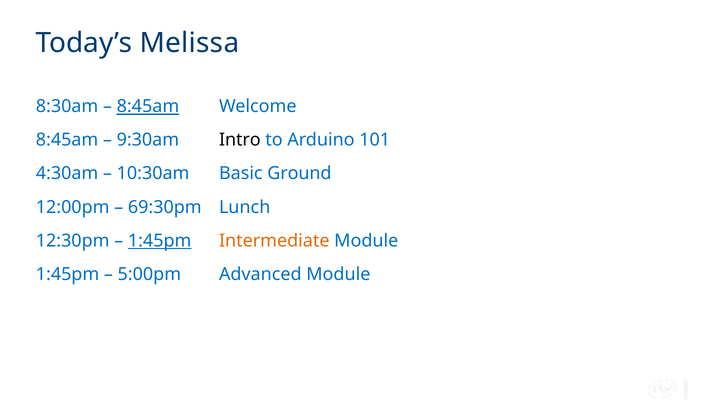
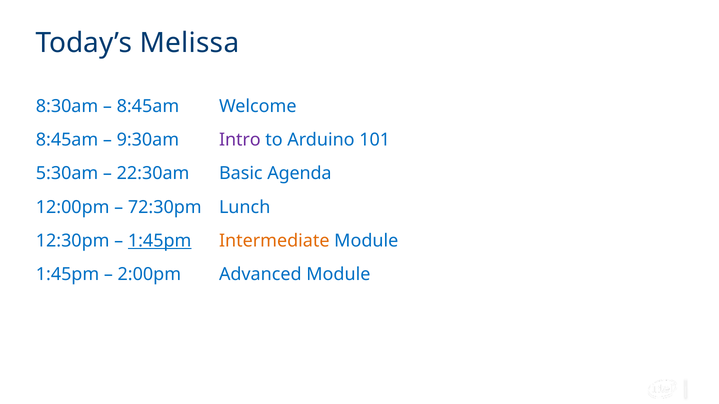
8:45am underline: present -> none (148, 107)
Intro colour: black -> purple (240, 140)
4:30am: 4:30am -> 5:30am (67, 174)
10:30am: 10:30am -> 22:30am (153, 174)
Ground: Ground -> Agenda (299, 174)
69:30pm: 69:30pm -> 72:30pm (165, 207)
5:00pm: 5:00pm -> 2:00pm (149, 274)
